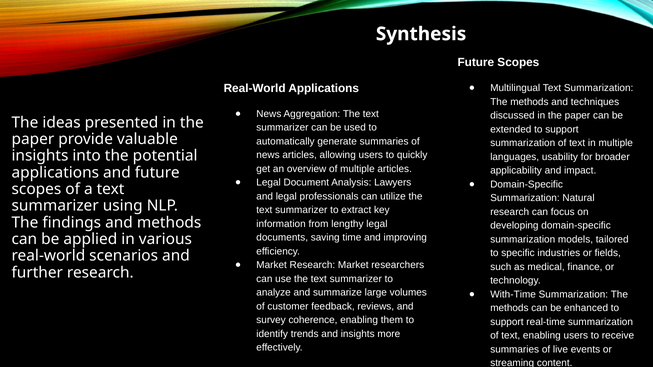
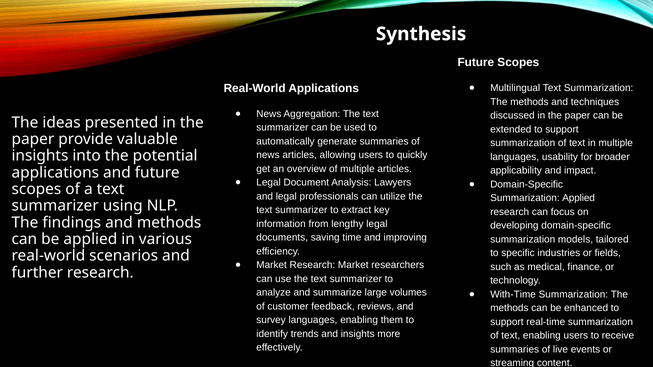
Summarization Natural: Natural -> Applied (579, 198)
survey coherence: coherence -> languages (313, 320)
